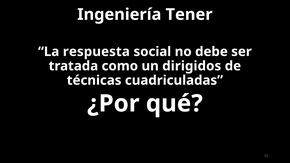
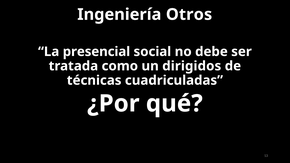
Tener: Tener -> Otros (189, 14)
respuesta: respuesta -> presencial (96, 52)
